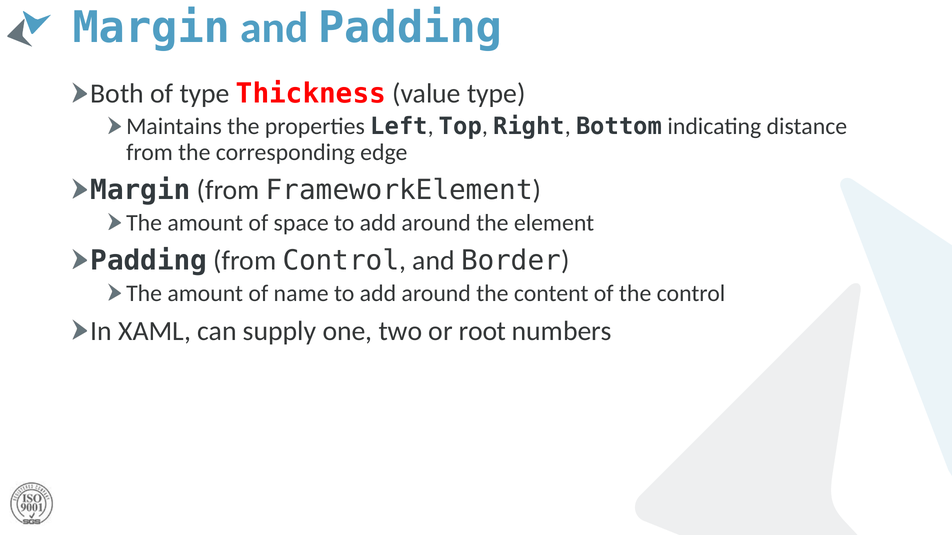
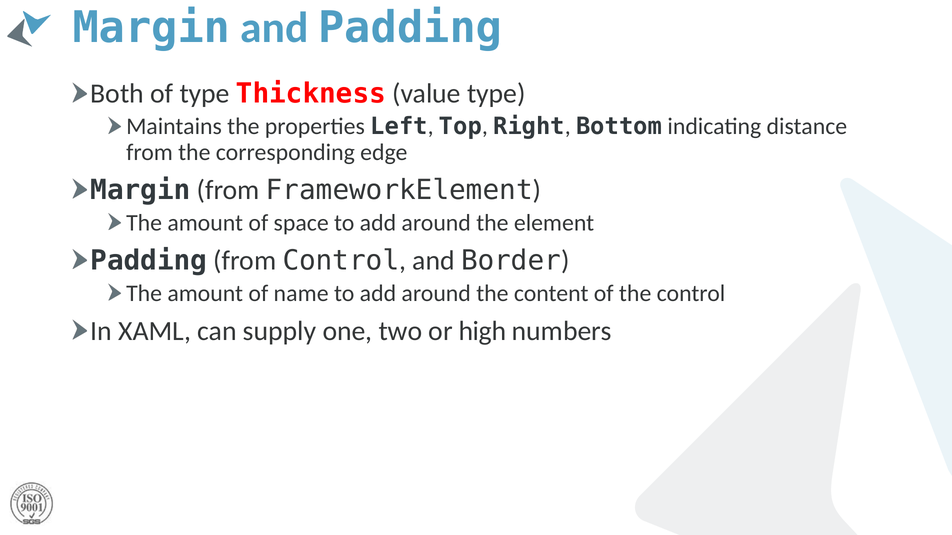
root: root -> high (482, 331)
